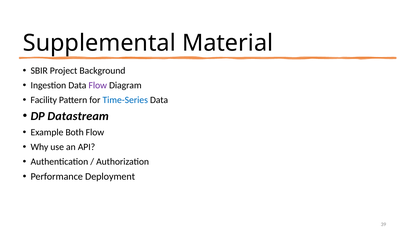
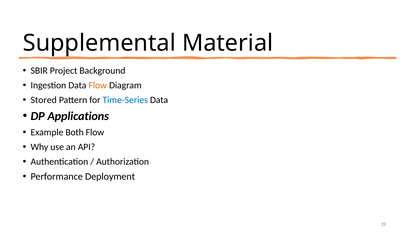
Flow colour: purple -> orange (98, 85)
Facility: Facility -> Stored (44, 100)
Datastream: Datastream -> Applications (78, 116)
